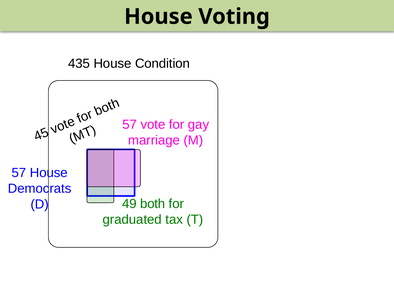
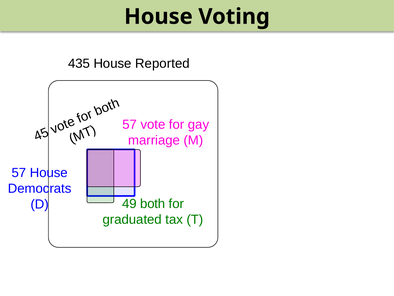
Condition: Condition -> Reported (162, 64)
